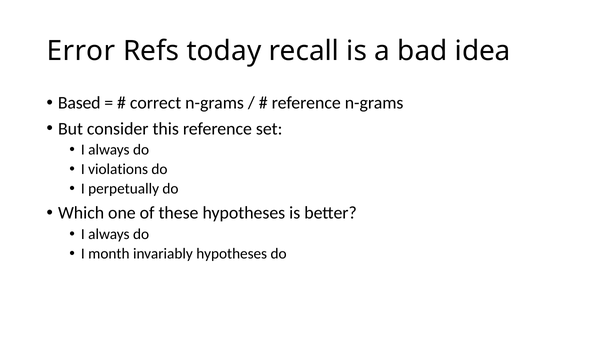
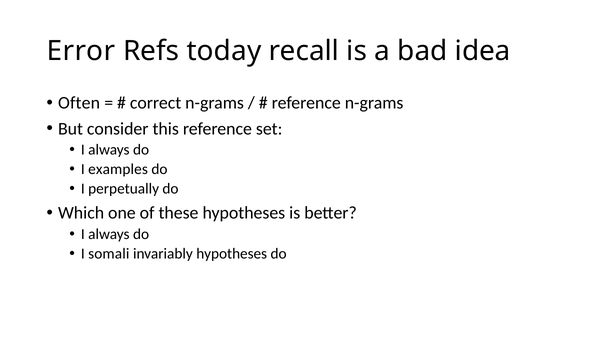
Based: Based -> Often (79, 103)
violations: violations -> examples (118, 170)
month: month -> somali (109, 254)
